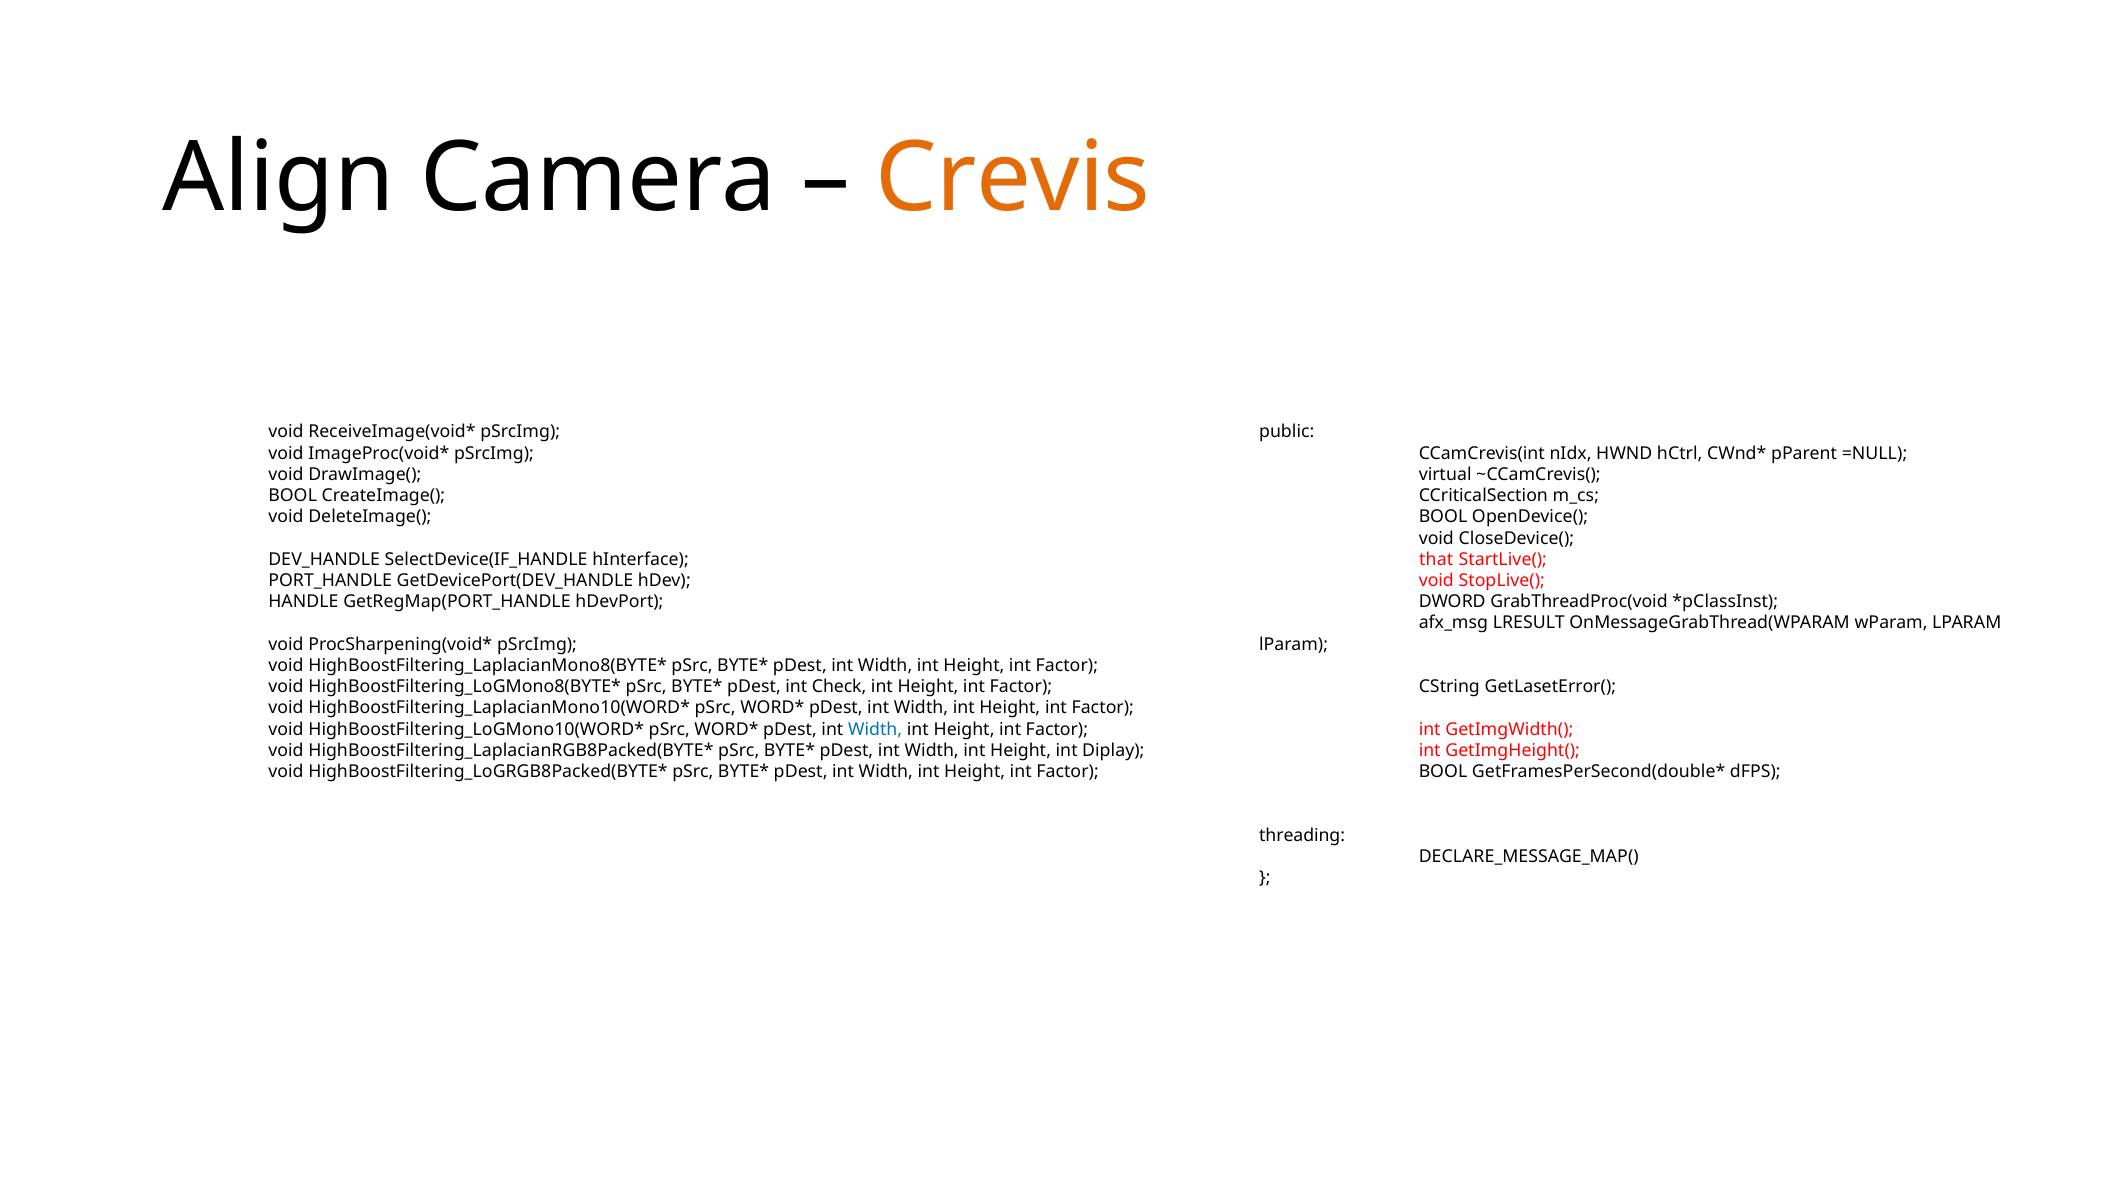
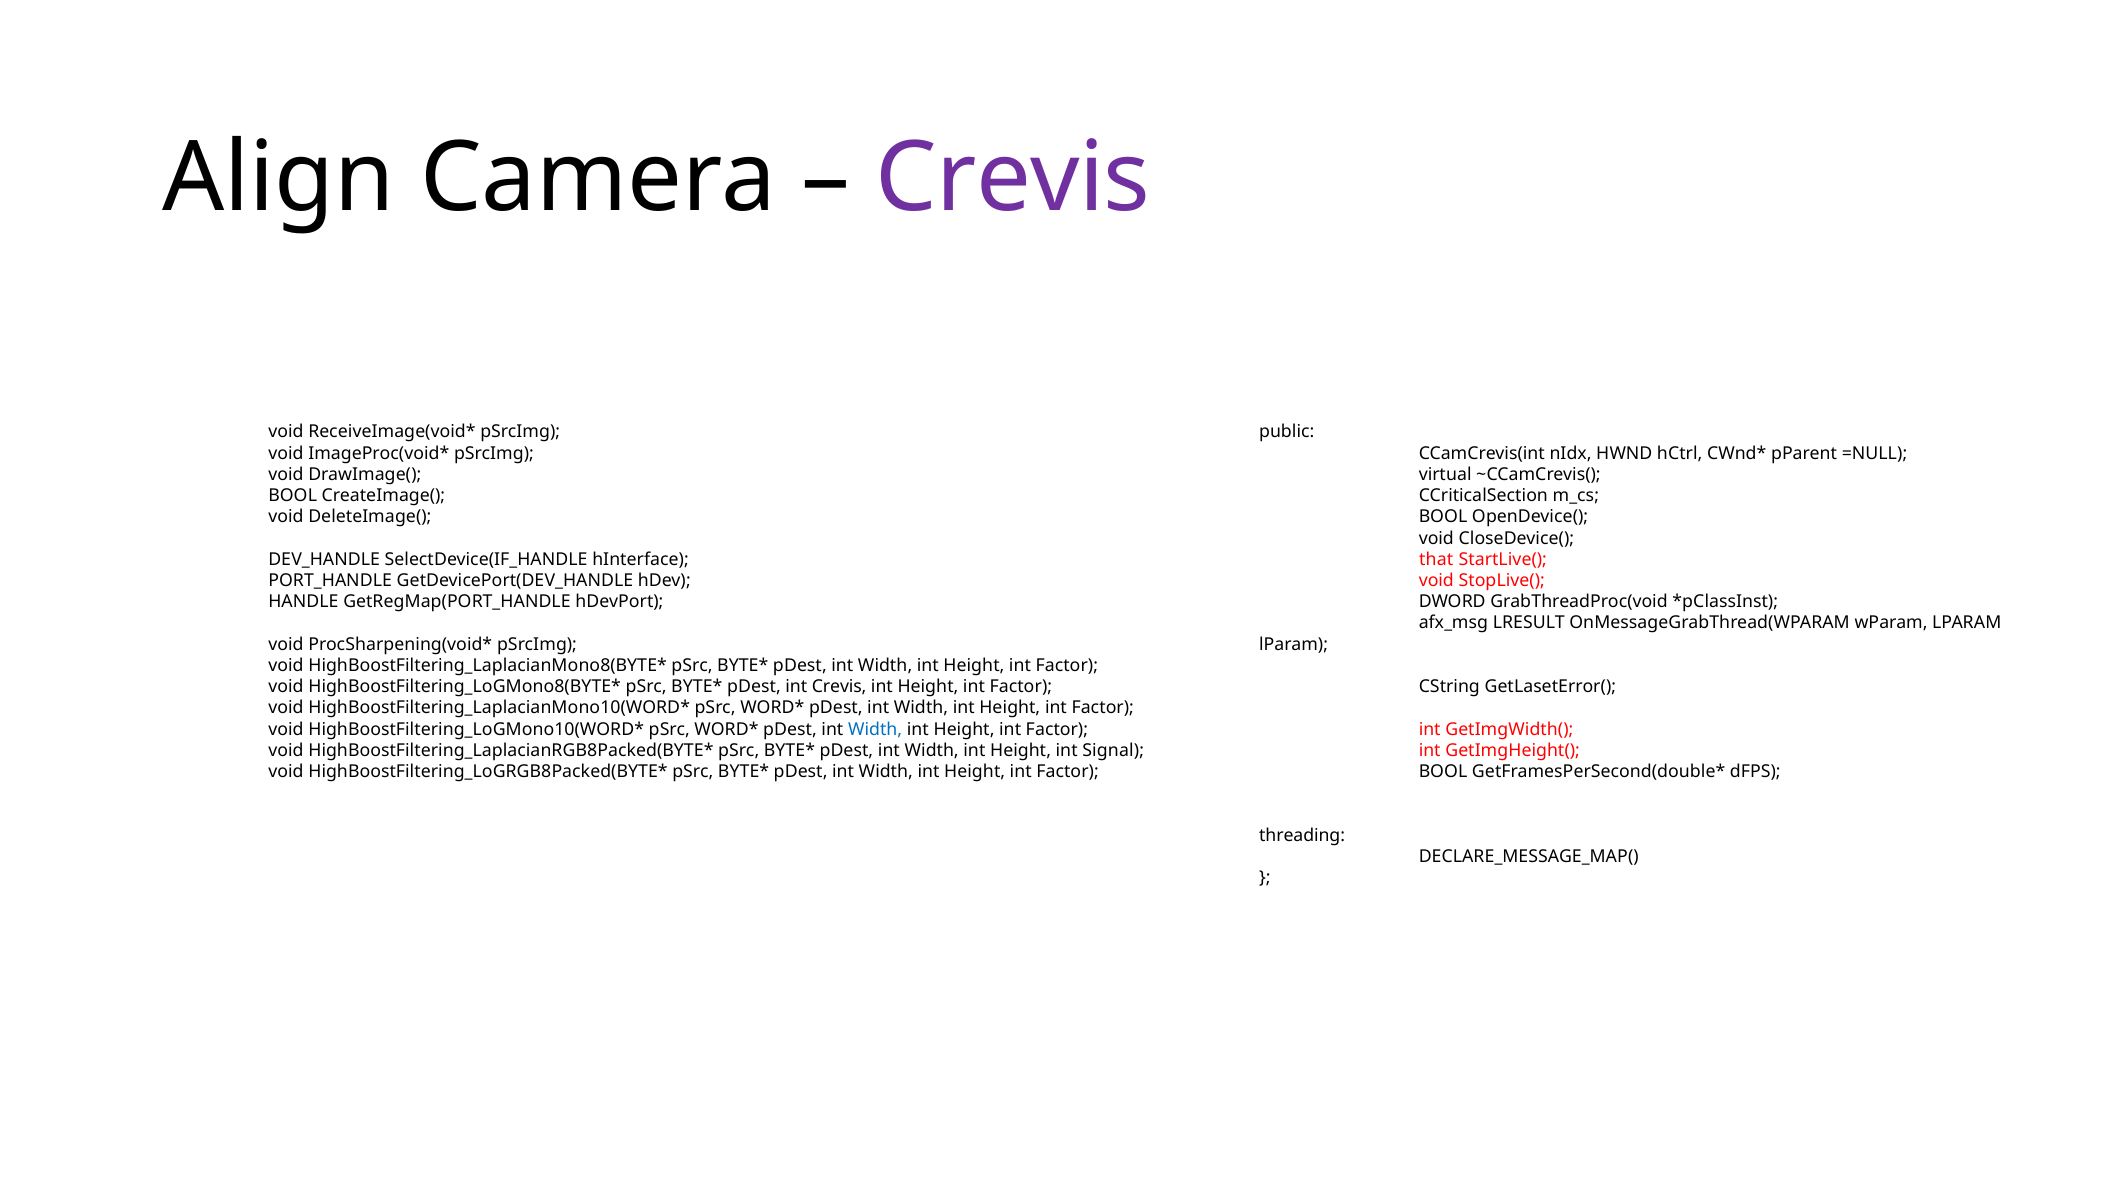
Crevis colour: orange -> purple (1013, 179)
int Check: Check -> Crevis (839, 687)
Diplay: Diplay -> Signal (1113, 751)
